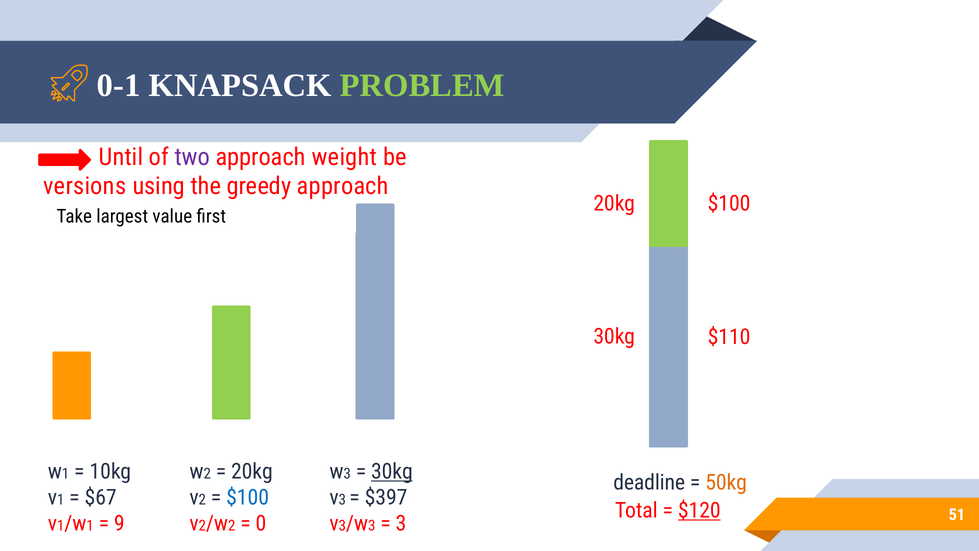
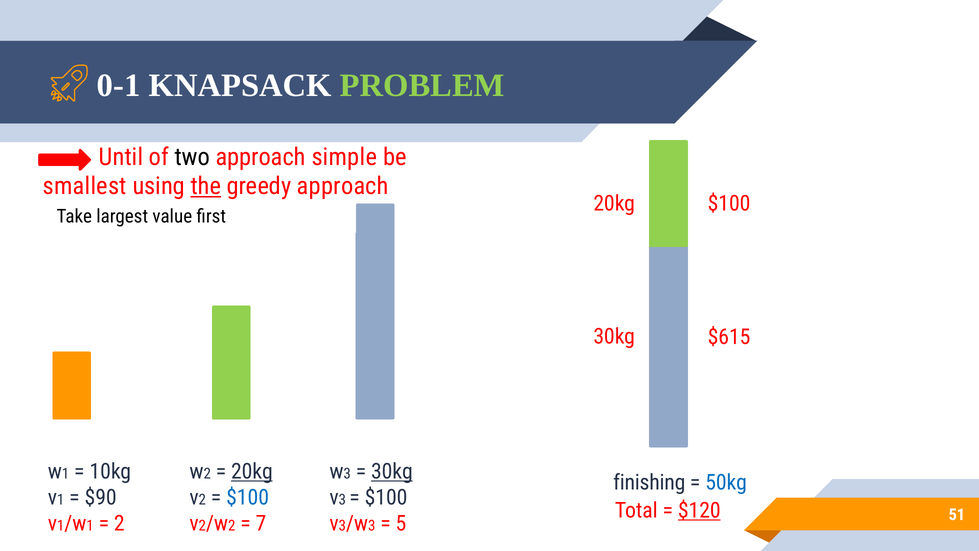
two colour: purple -> black (192, 157)
weight: weight -> simple (344, 157)
versions: versions -> smallest (85, 186)
the underline: none -> present (206, 186)
$110: $110 -> $615 (729, 337)
20kg underline: none -> present (252, 471)
deadline: deadline -> finishing (649, 483)
50kg colour: orange -> blue (726, 483)
$67: $67 -> $90 (101, 497)
$397: $397 -> $100 (386, 497)
9: 9 -> 2 (119, 523)
0: 0 -> 7 (261, 523)
3: 3 -> 5 (401, 523)
